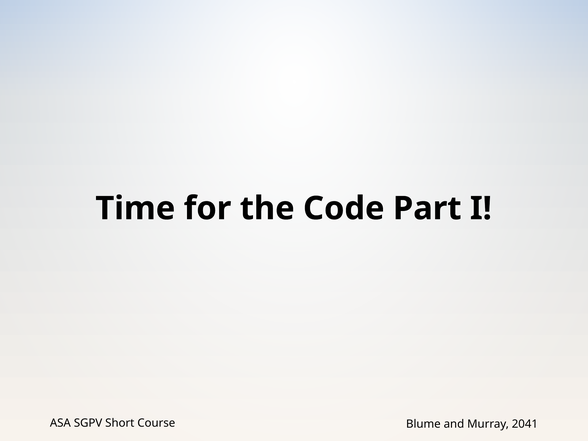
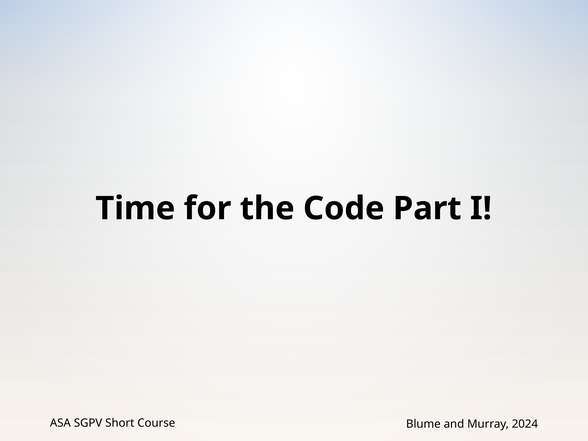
2041: 2041 -> 2024 (525, 424)
